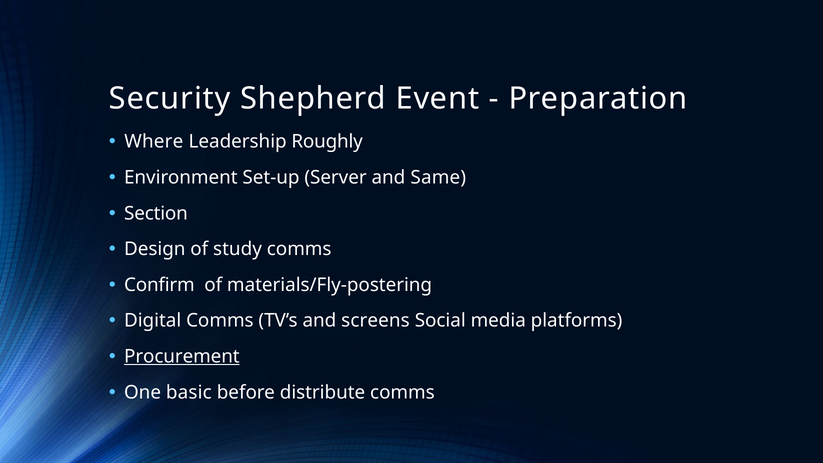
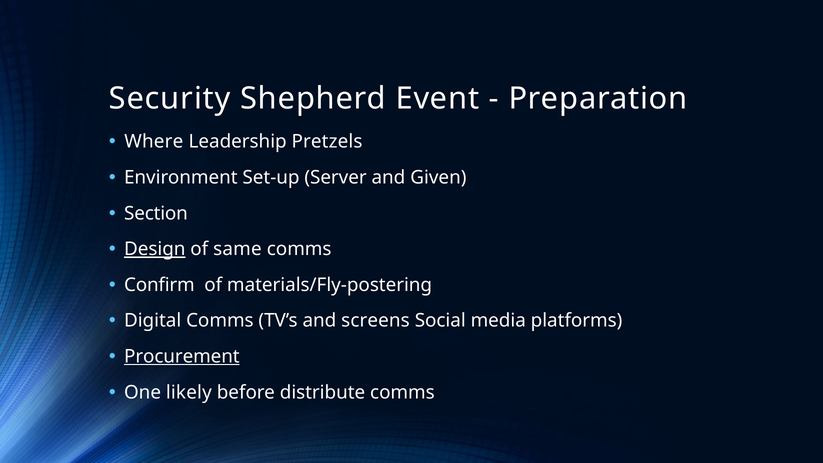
Roughly: Roughly -> Pretzels (327, 142)
Same: Same -> Given (438, 178)
Design underline: none -> present (155, 249)
study: study -> same (237, 249)
basic: basic -> likely (189, 392)
